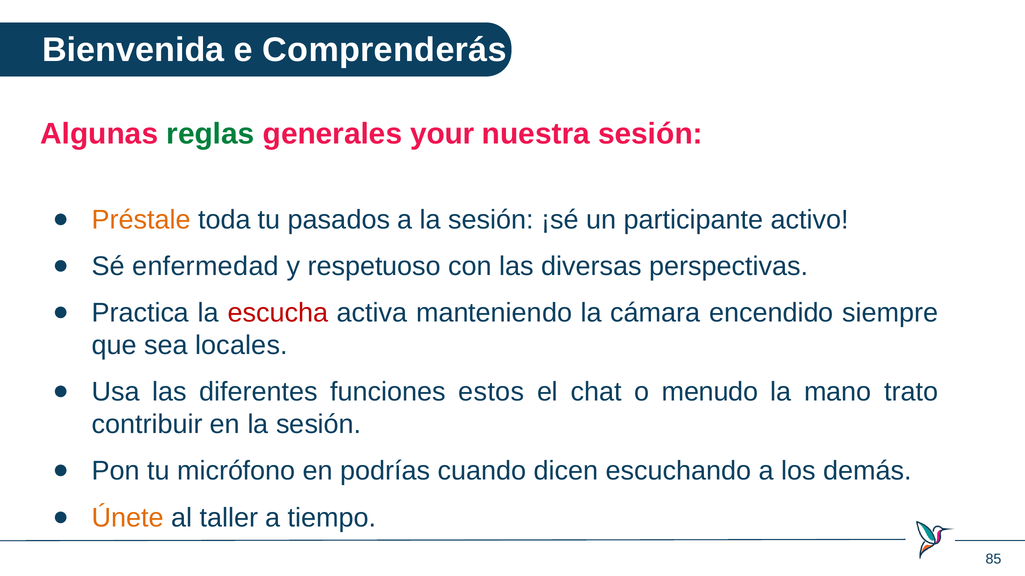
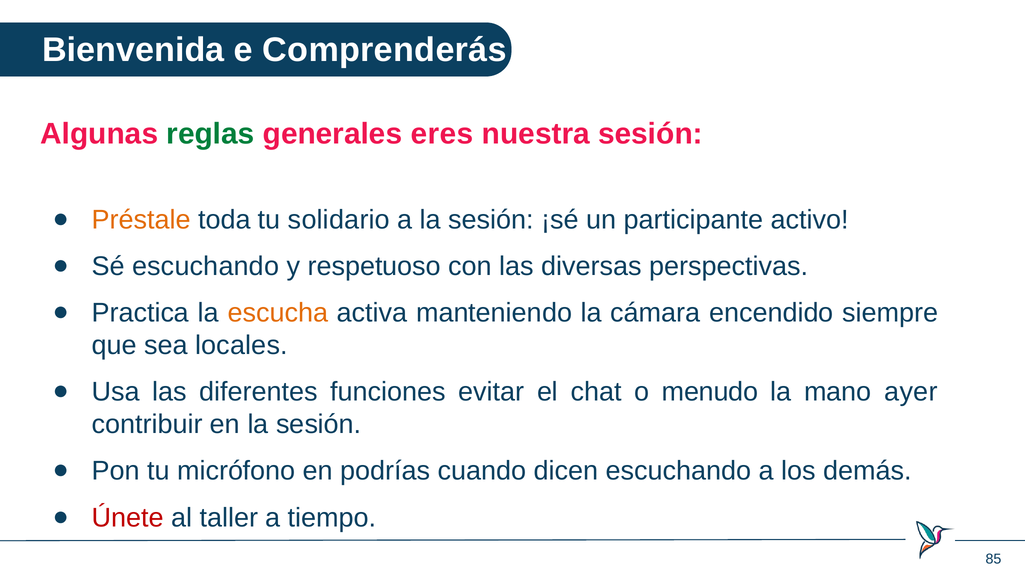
your: your -> eres (442, 134)
pasados: pasados -> solidario (339, 220)
Sé enfermedad: enfermedad -> escuchando (206, 267)
escucha colour: red -> orange (278, 313)
estos: estos -> evitar (491, 392)
trato: trato -> ayer (911, 392)
Únete colour: orange -> red (128, 518)
